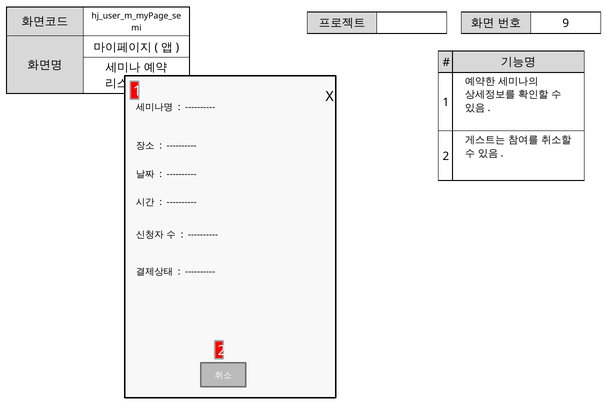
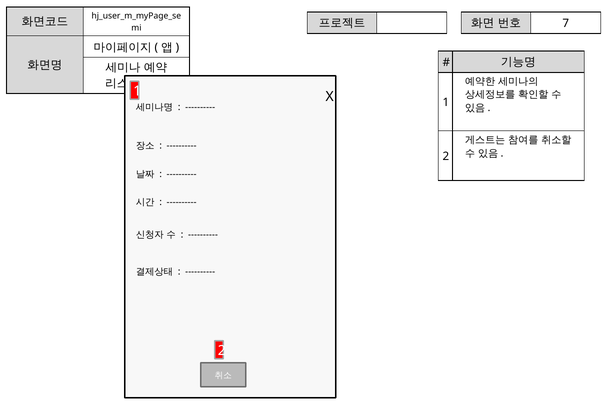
9: 9 -> 7 (566, 23)
